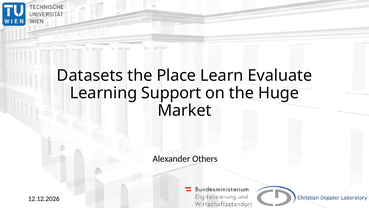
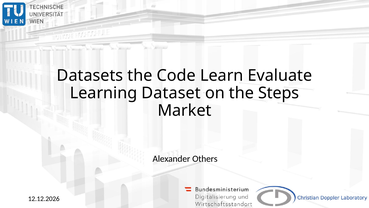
Place: Place -> Code (176, 75)
Support: Support -> Dataset (171, 93)
Huge: Huge -> Steps (279, 93)
